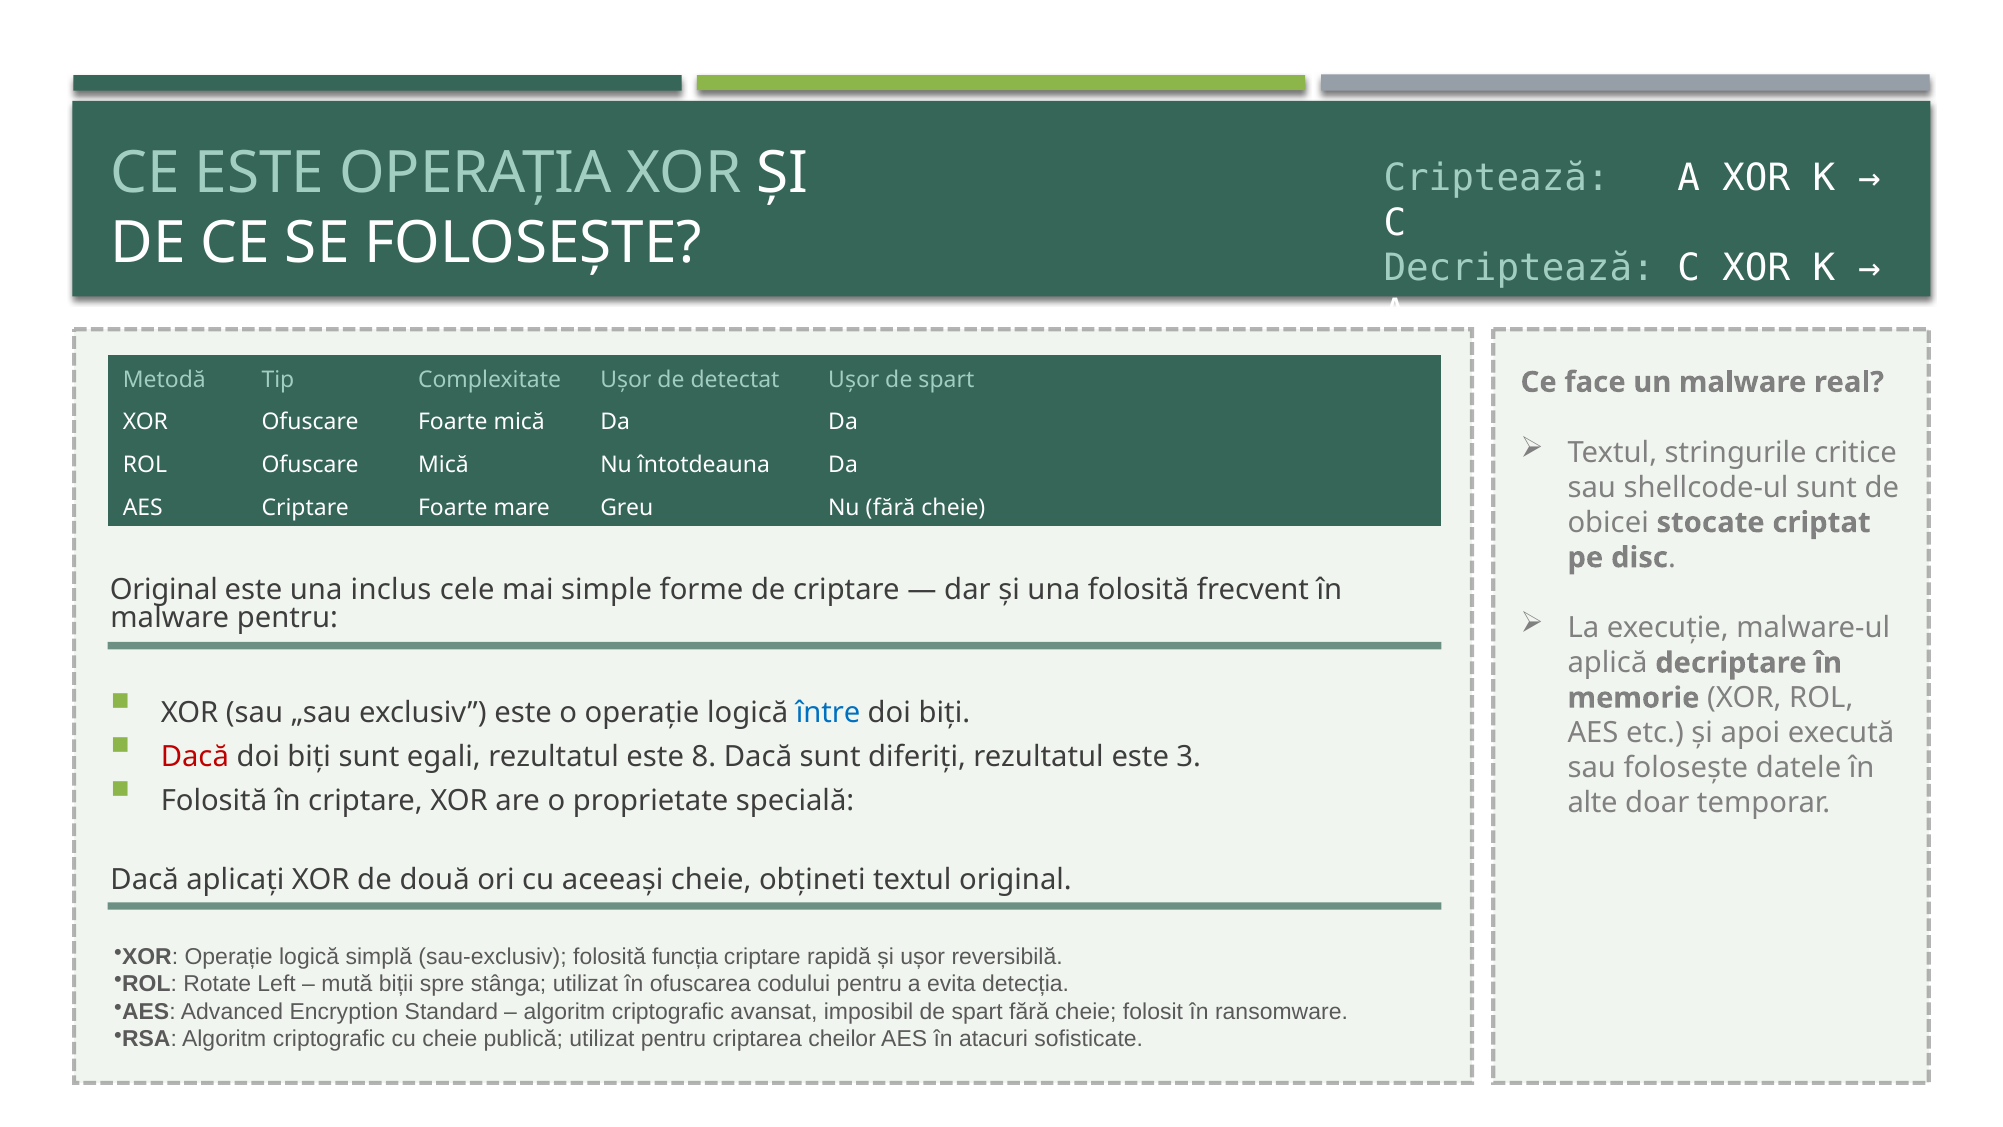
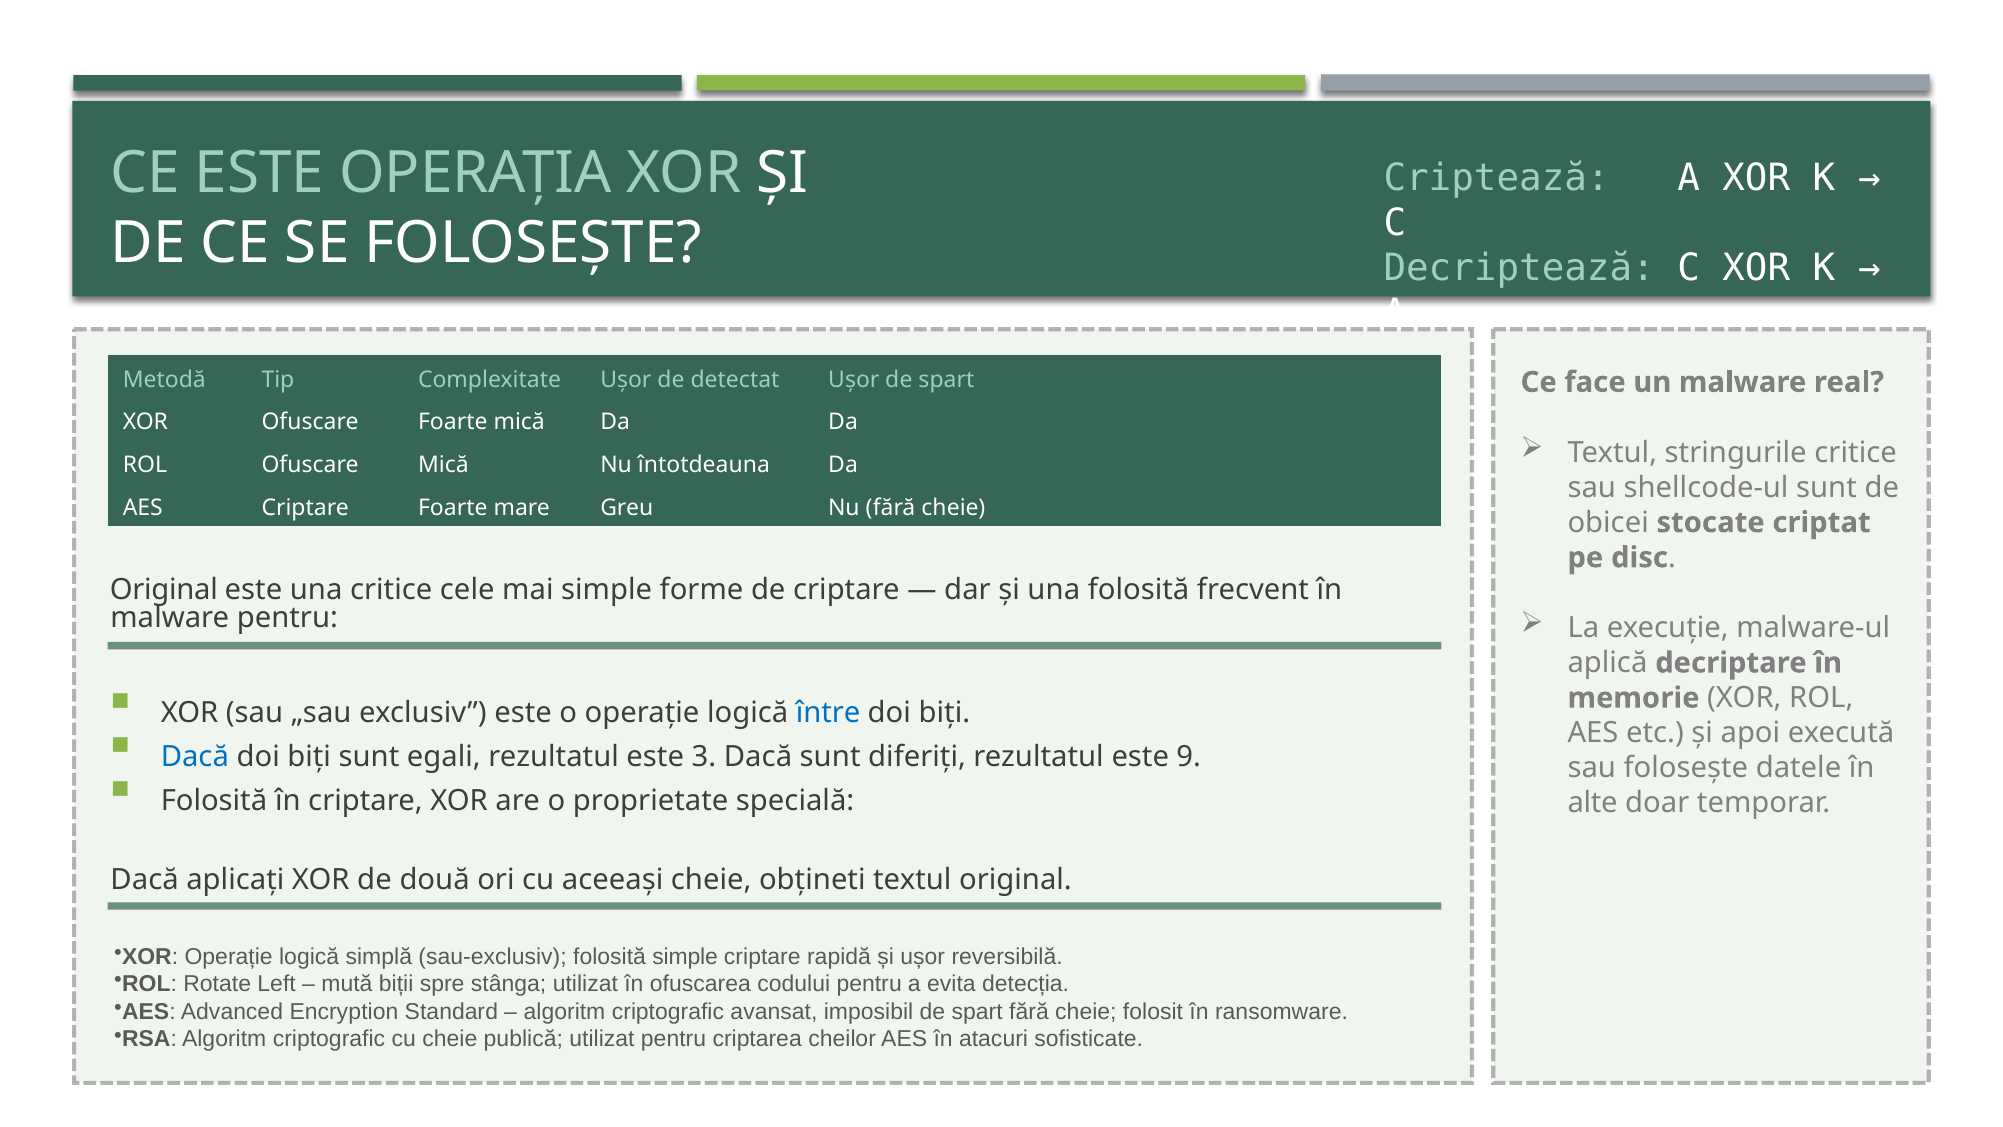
una inclus: inclus -> critice (391, 589)
Dacă colour: red -> blue (195, 756)
8: 8 -> 3 (704, 756)
3: 3 -> 9 (1189, 756)
folosită funcția: funcția -> simple (685, 956)
